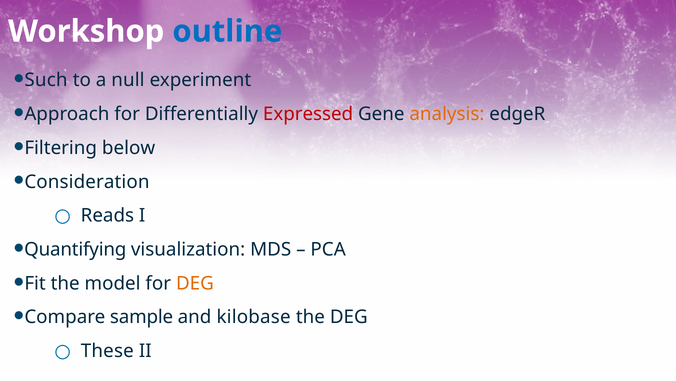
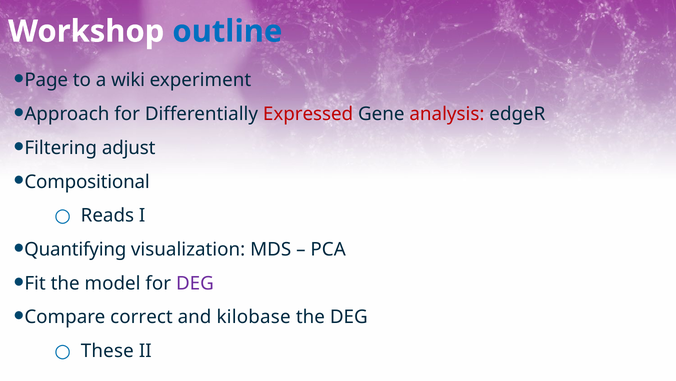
Such: Such -> Page (46, 80)
null: null -> wiki (128, 80)
analysis colour: orange -> red (447, 114)
below: below -> adjust (129, 148)
Consideration: Consideration -> Compositional (87, 181)
DEG colour: orange -> purple (195, 283)
sample: sample -> correct (141, 317)
